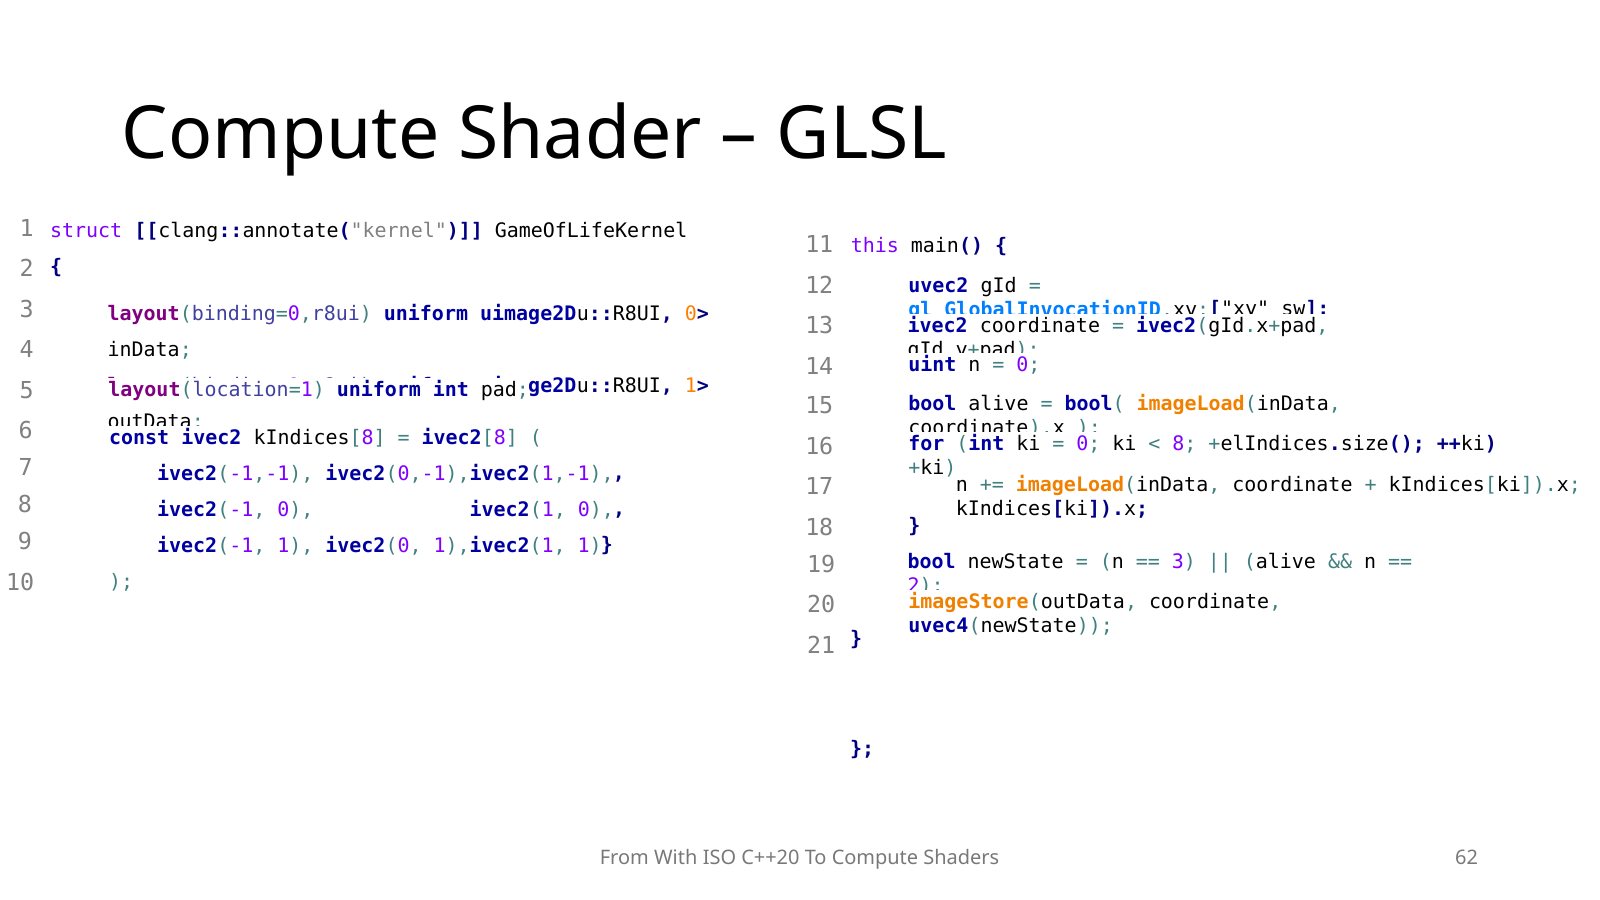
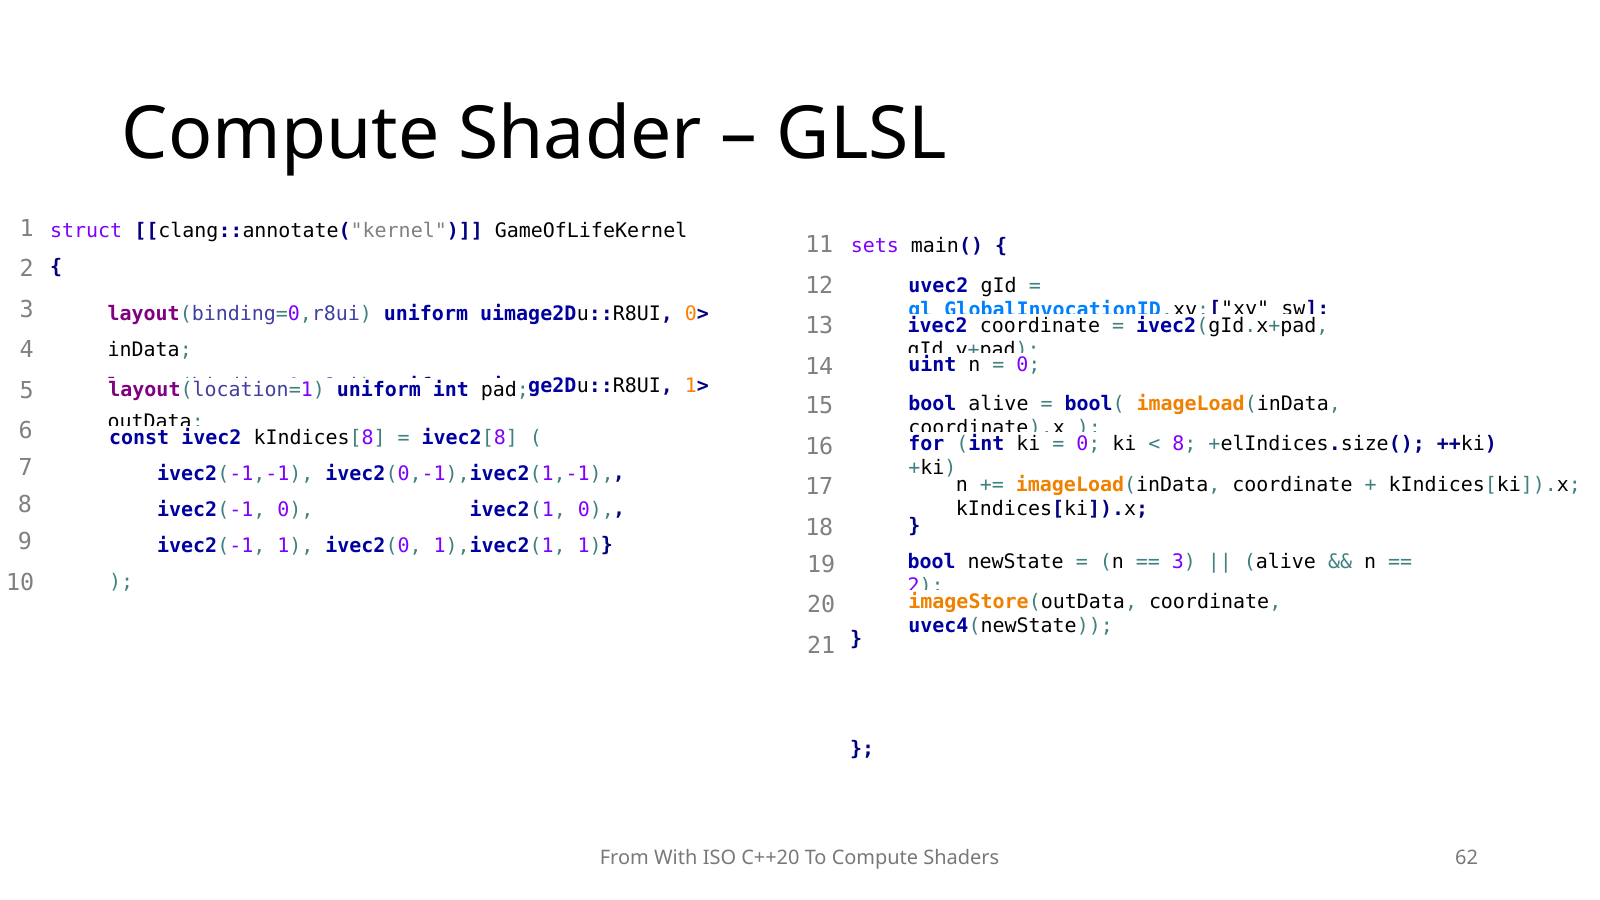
this: this -> sets (875, 245)
